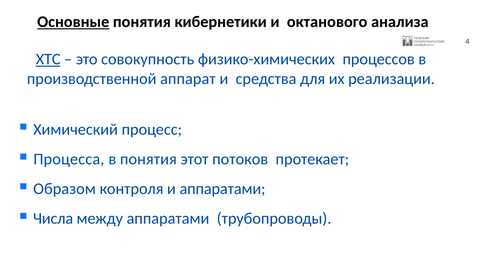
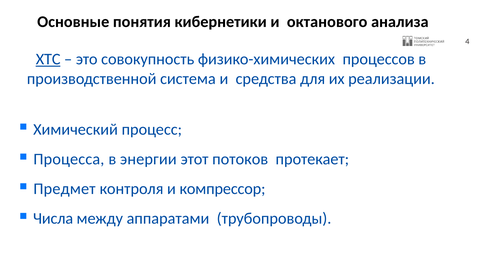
Основные underline: present -> none (73, 22)
аппарат: аппарат -> система (188, 79)
в понятия: понятия -> энергии (148, 159)
Образом: Образом -> Предмет (64, 189)
и аппаратами: аппаратами -> компрессор (222, 189)
